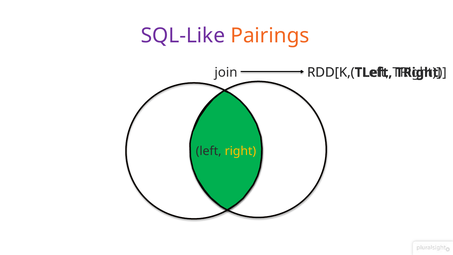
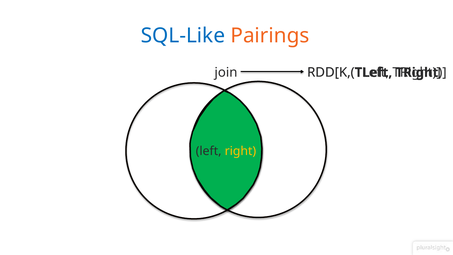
SQL-Like colour: purple -> blue (183, 36)
